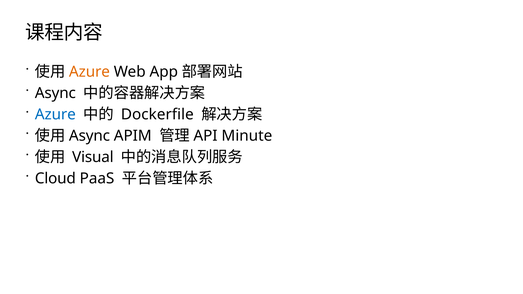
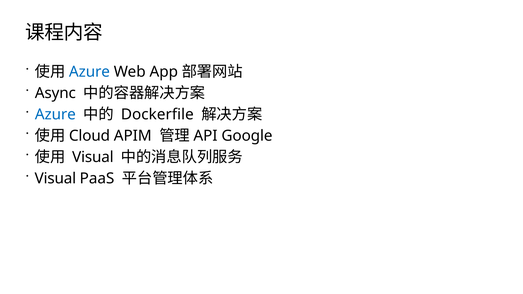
Azure colour: orange -> blue (89, 72)
Async: Async -> Cloud (89, 136)
Minute: Minute -> Google (247, 136)
Cloud: Cloud -> Visual (55, 179)
